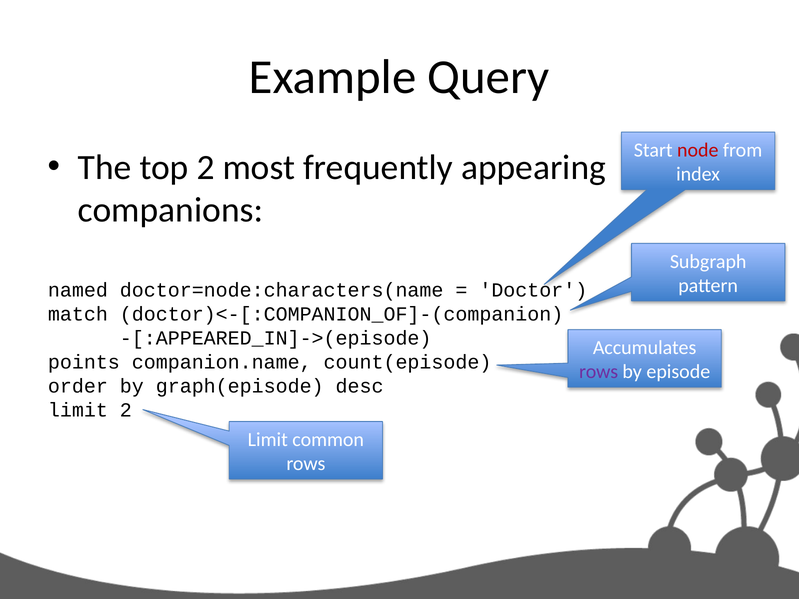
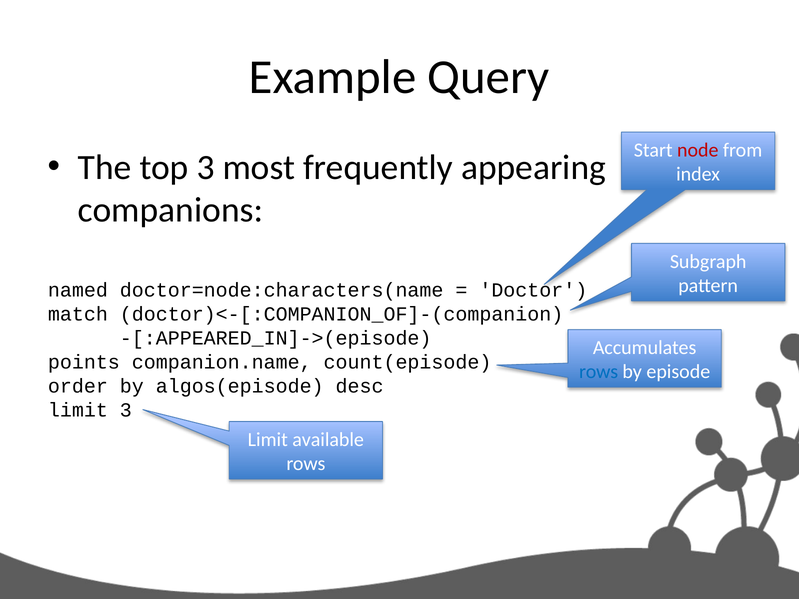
top 2: 2 -> 3 (205, 168)
rows colour: purple -> blue (599, 372)
graph(episode: graph(episode -> algos(episode (240, 386)
limit 2: 2 -> 3 (126, 410)
common: common -> available (328, 440)
